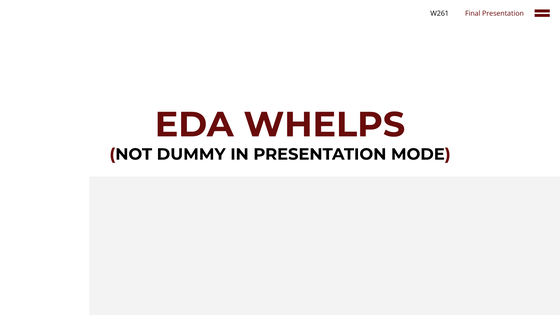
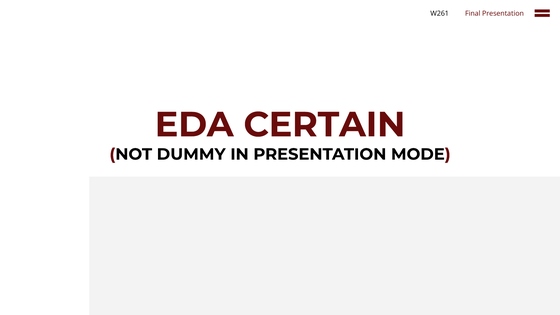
WHELPS: WHELPS -> CERTAIN (324, 125)
